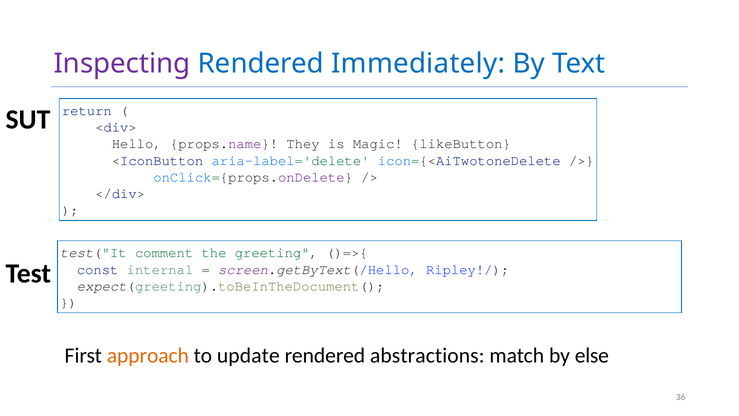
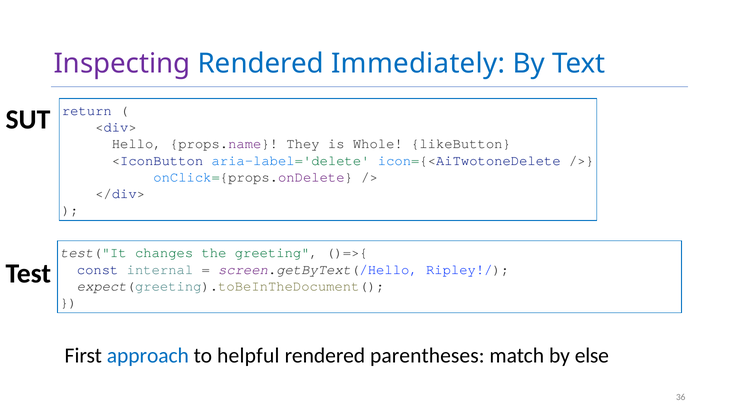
Magic: Magic -> Whole (378, 144)
comment: comment -> changes (164, 253)
approach colour: orange -> blue (148, 355)
update: update -> helpful (248, 355)
abstractions: abstractions -> parentheses (427, 355)
